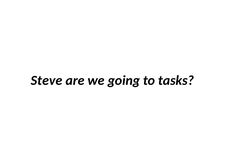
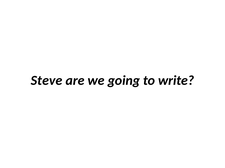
tasks: tasks -> write (176, 81)
